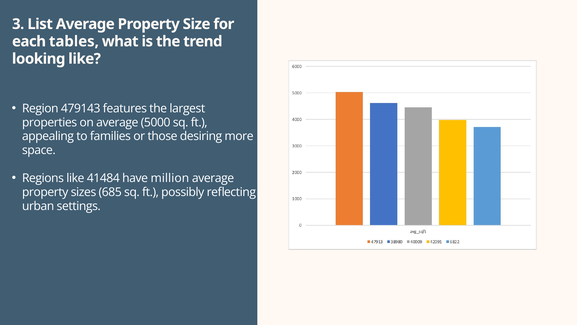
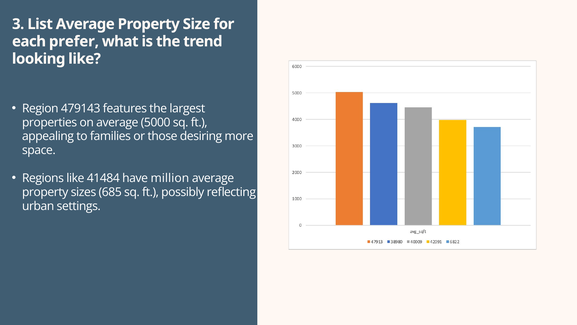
tables: tables -> prefer (74, 41)
